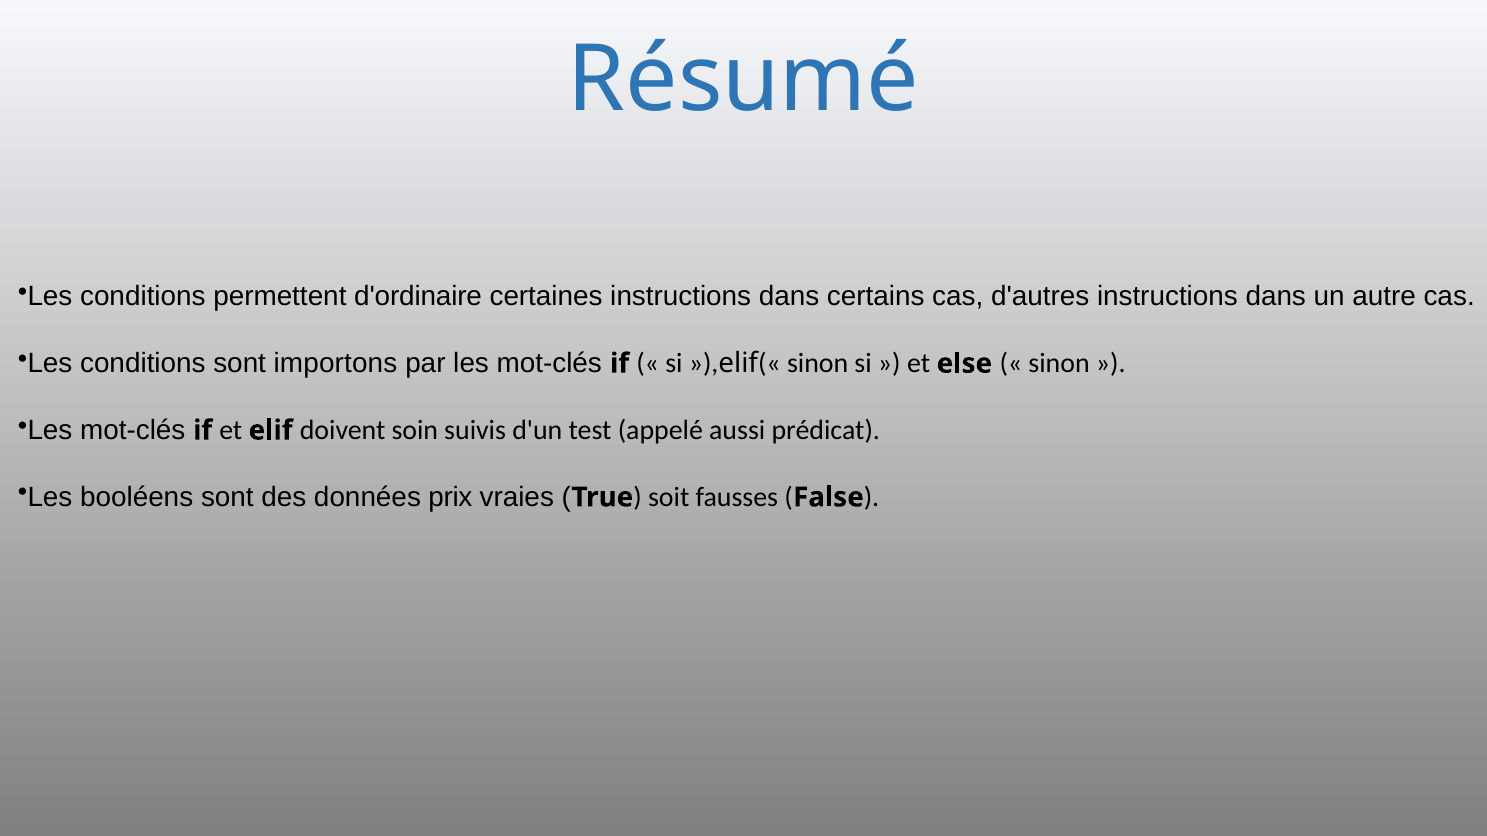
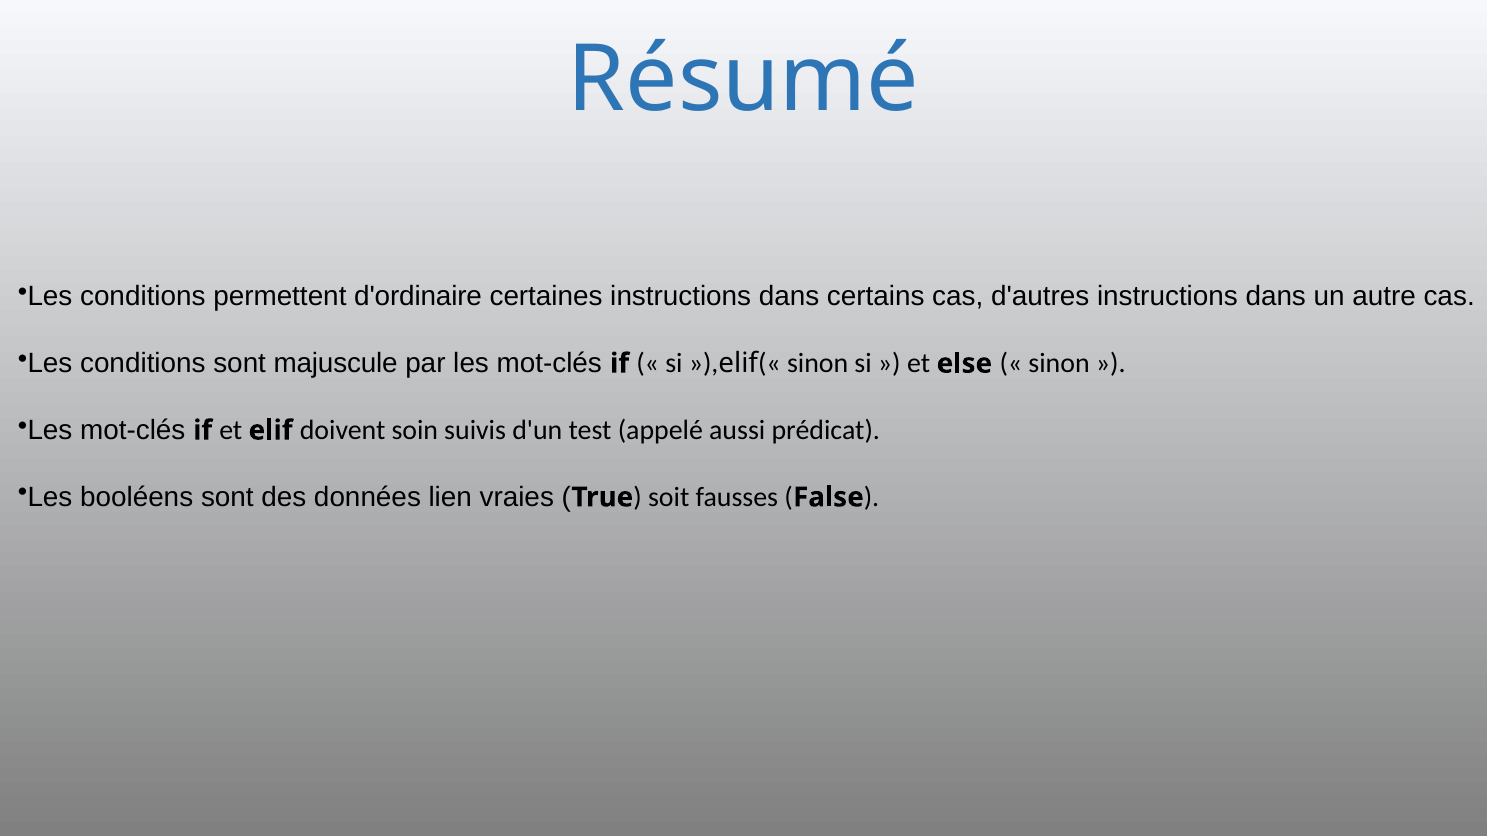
importons: importons -> majuscule (336, 364)
prix: prix -> lien (450, 498)
